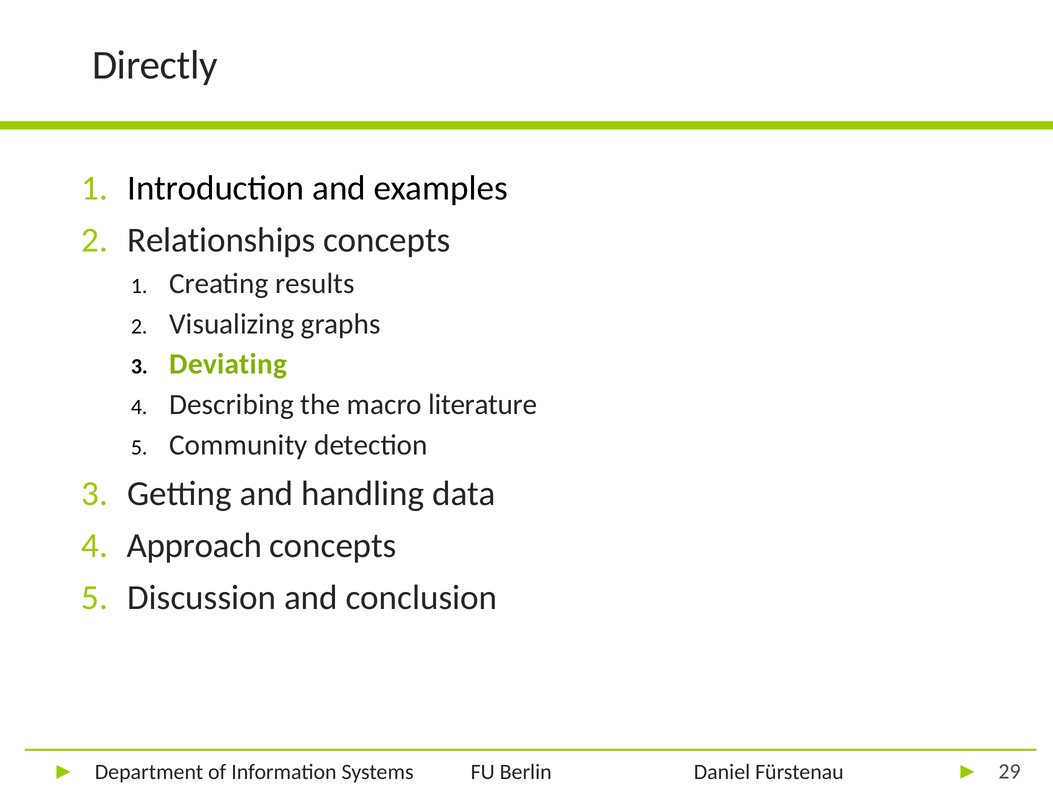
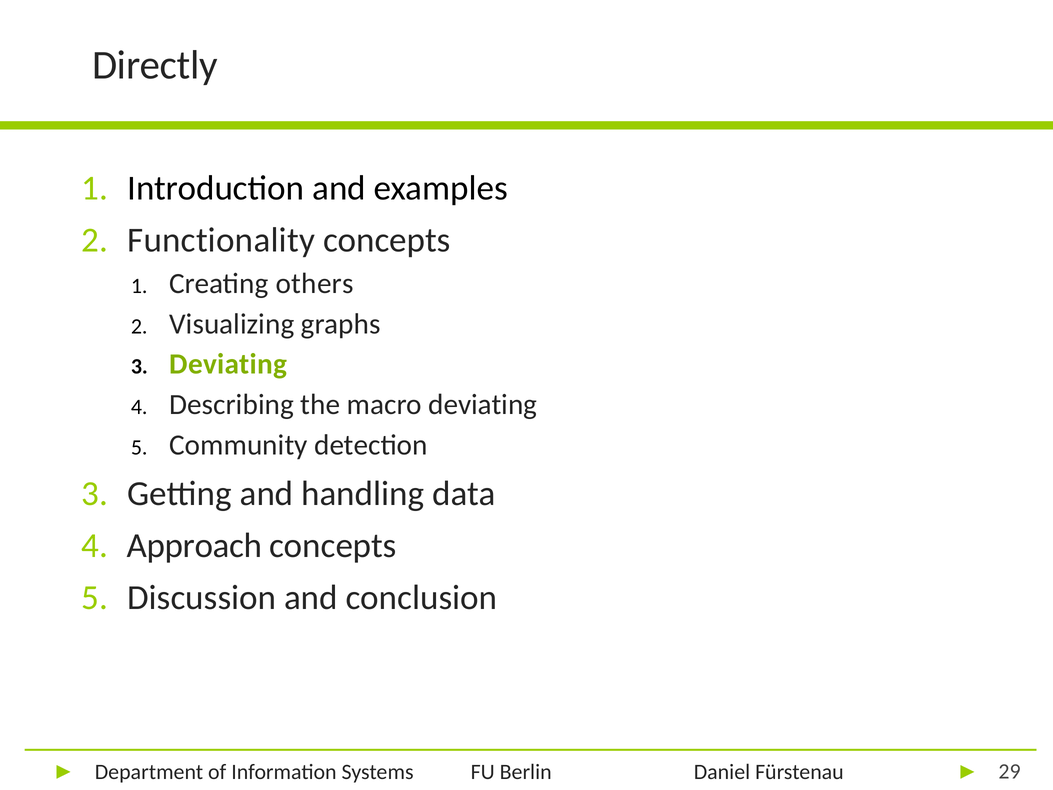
Relationships: Relationships -> Functionality (221, 240)
results: results -> others (315, 283)
macro literature: literature -> deviating (483, 405)
